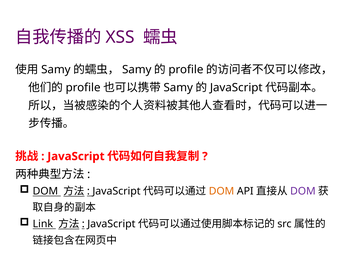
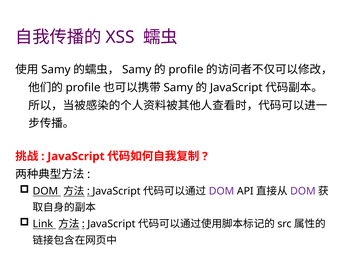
DOM colour: orange -> purple (221, 192)
